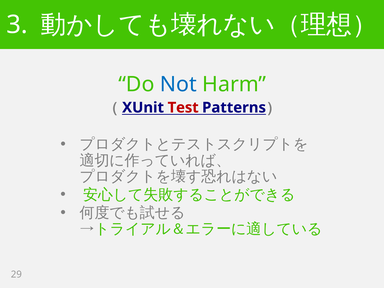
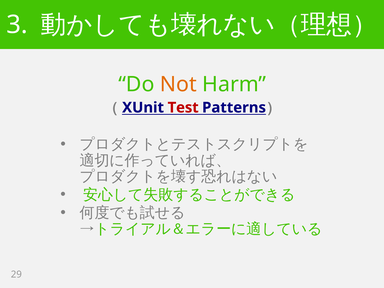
Not colour: blue -> orange (178, 84)
